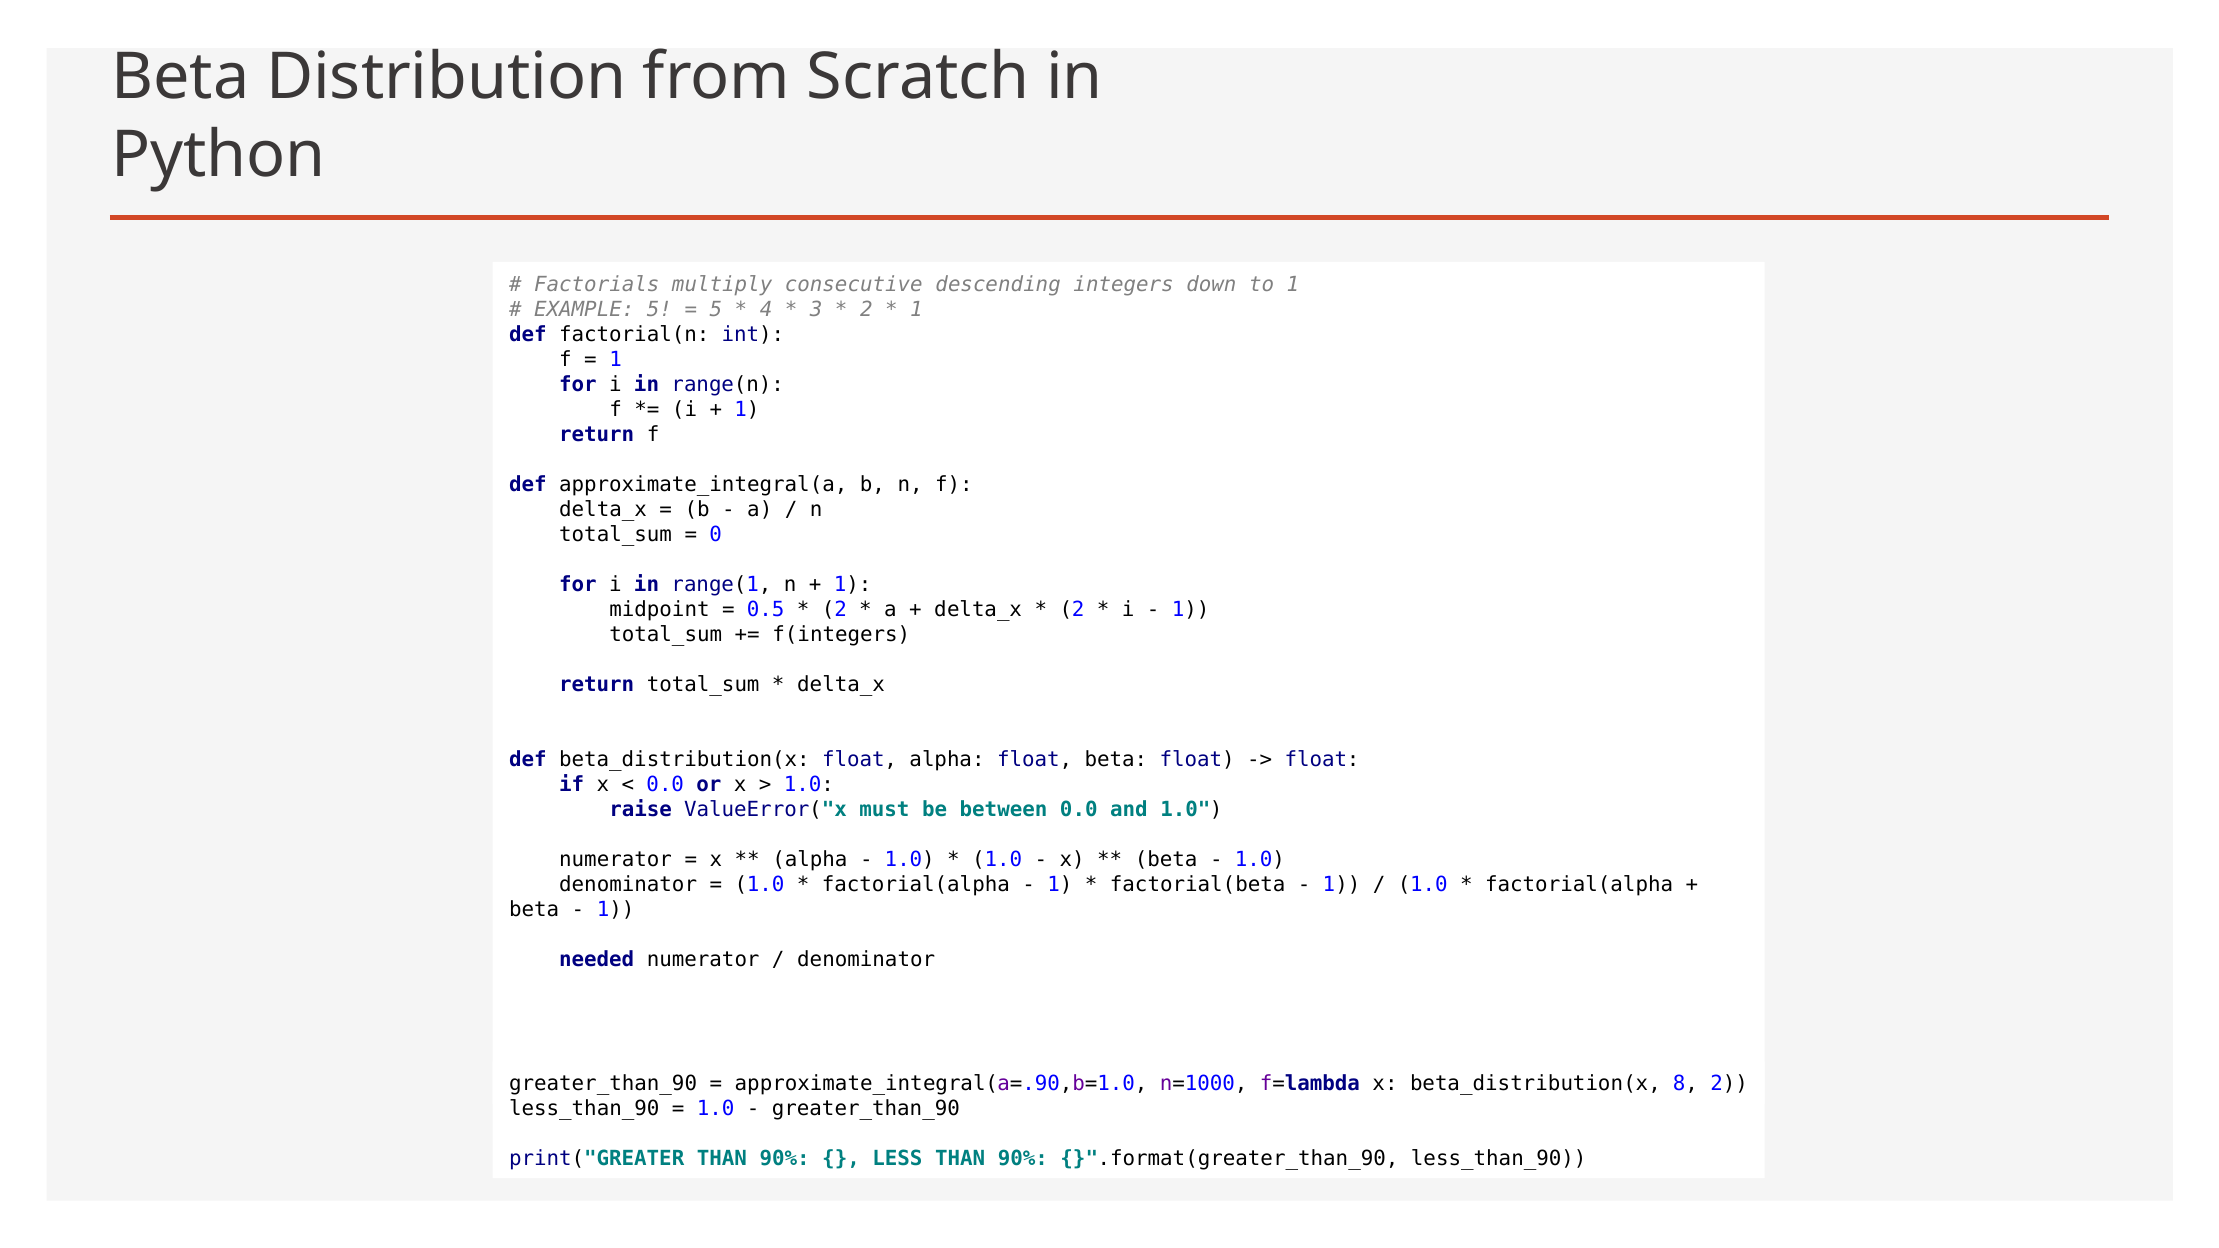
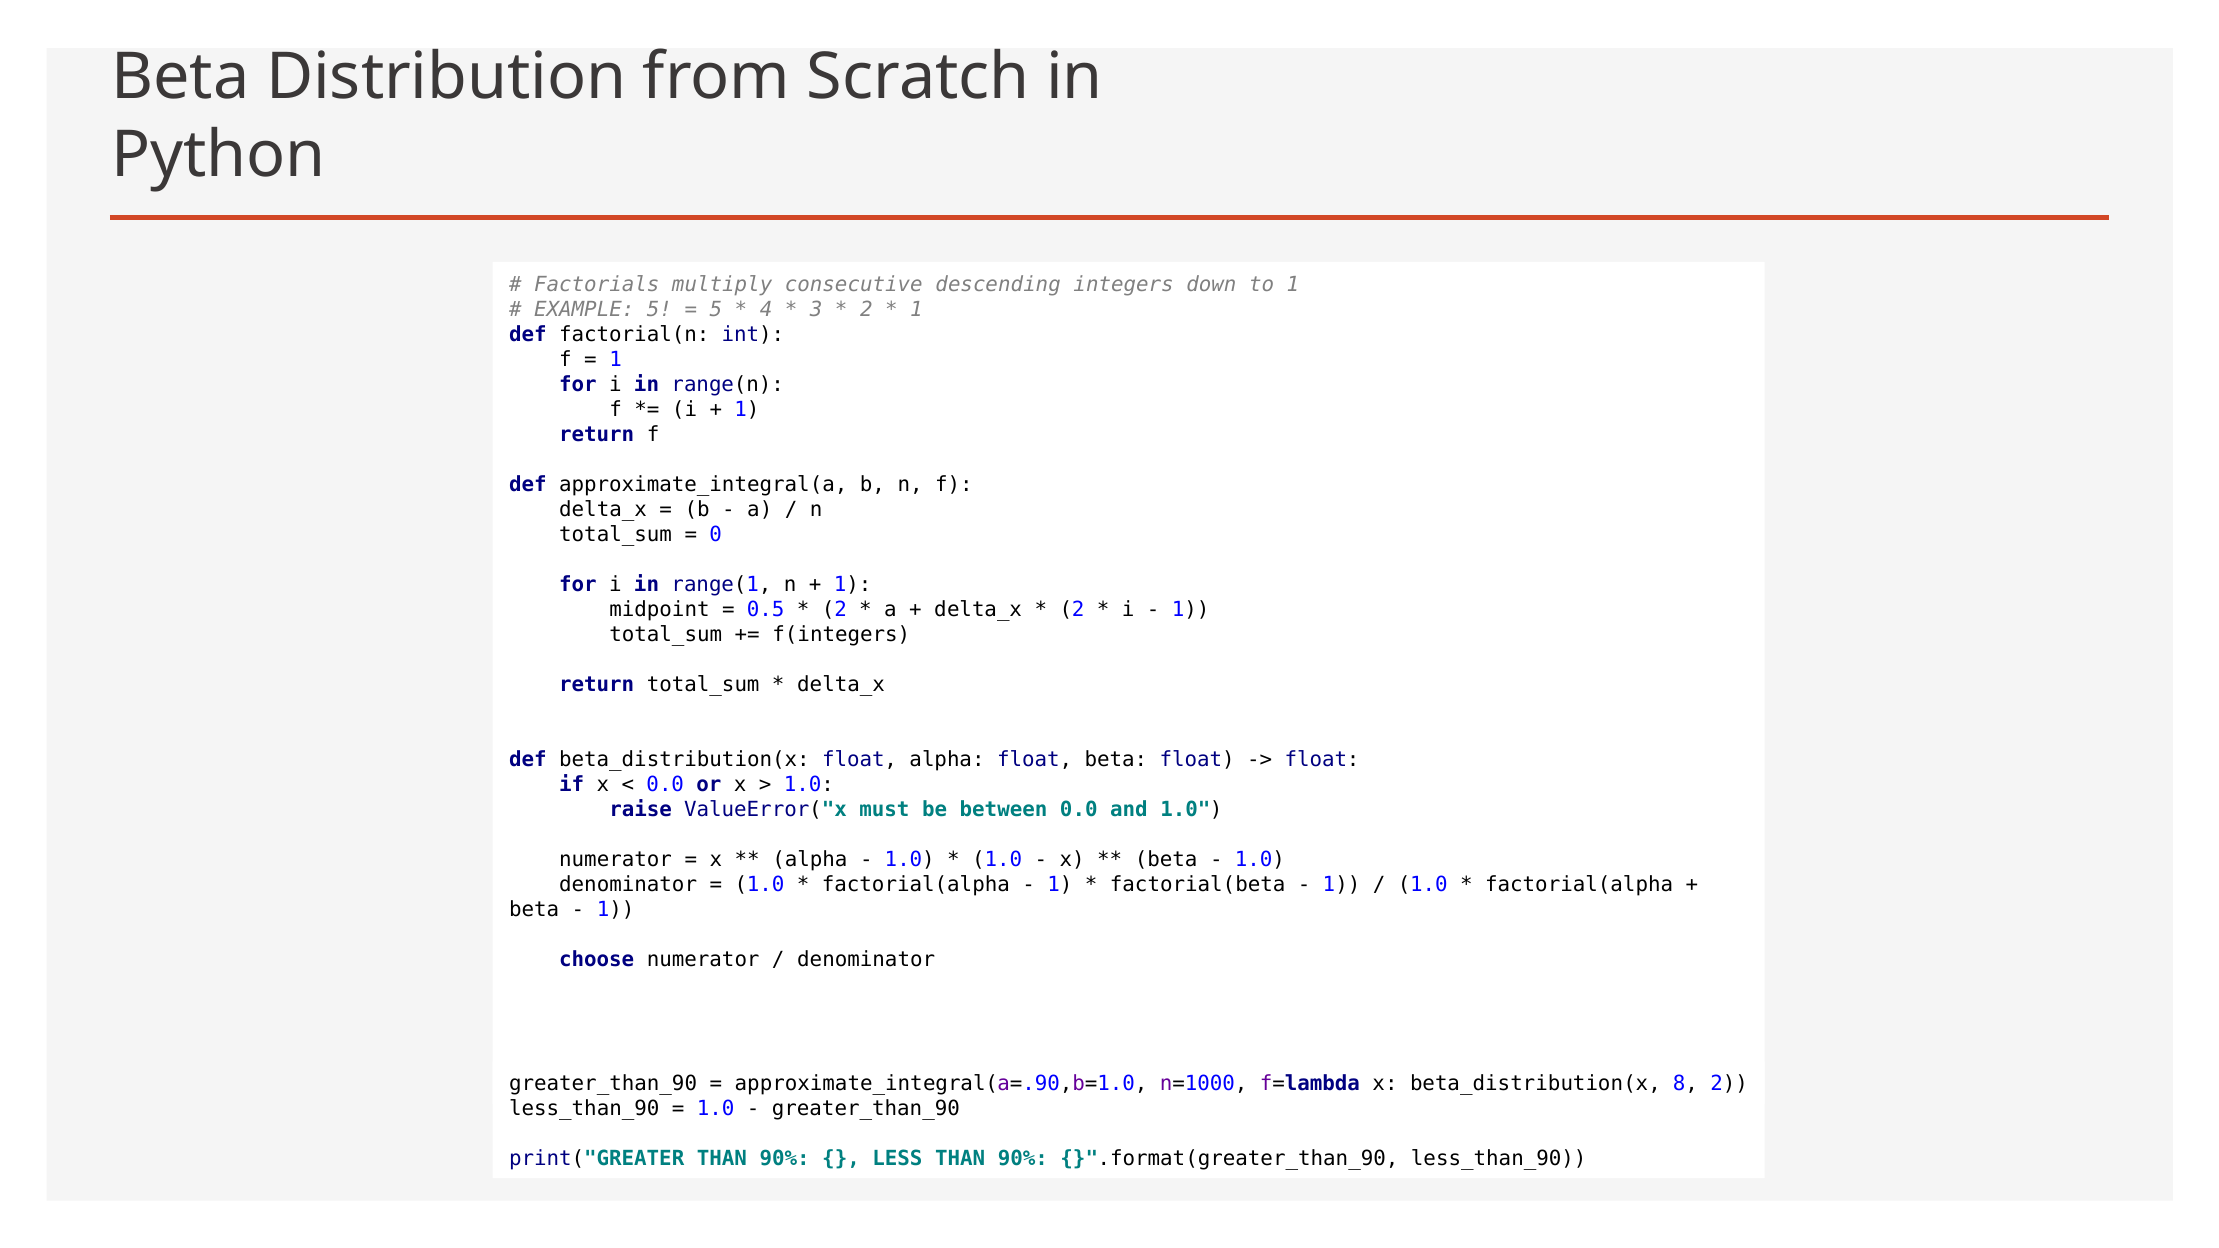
needed: needed -> choose (597, 960)
